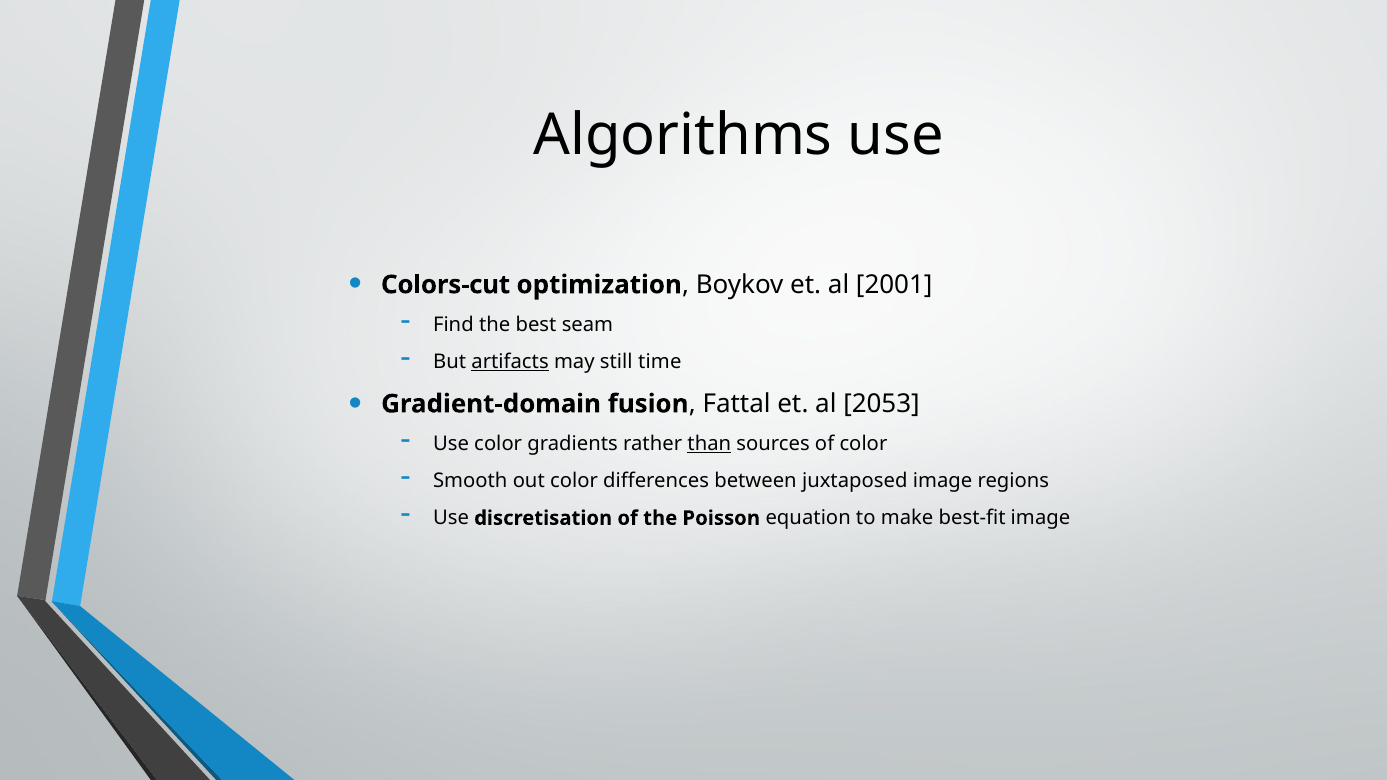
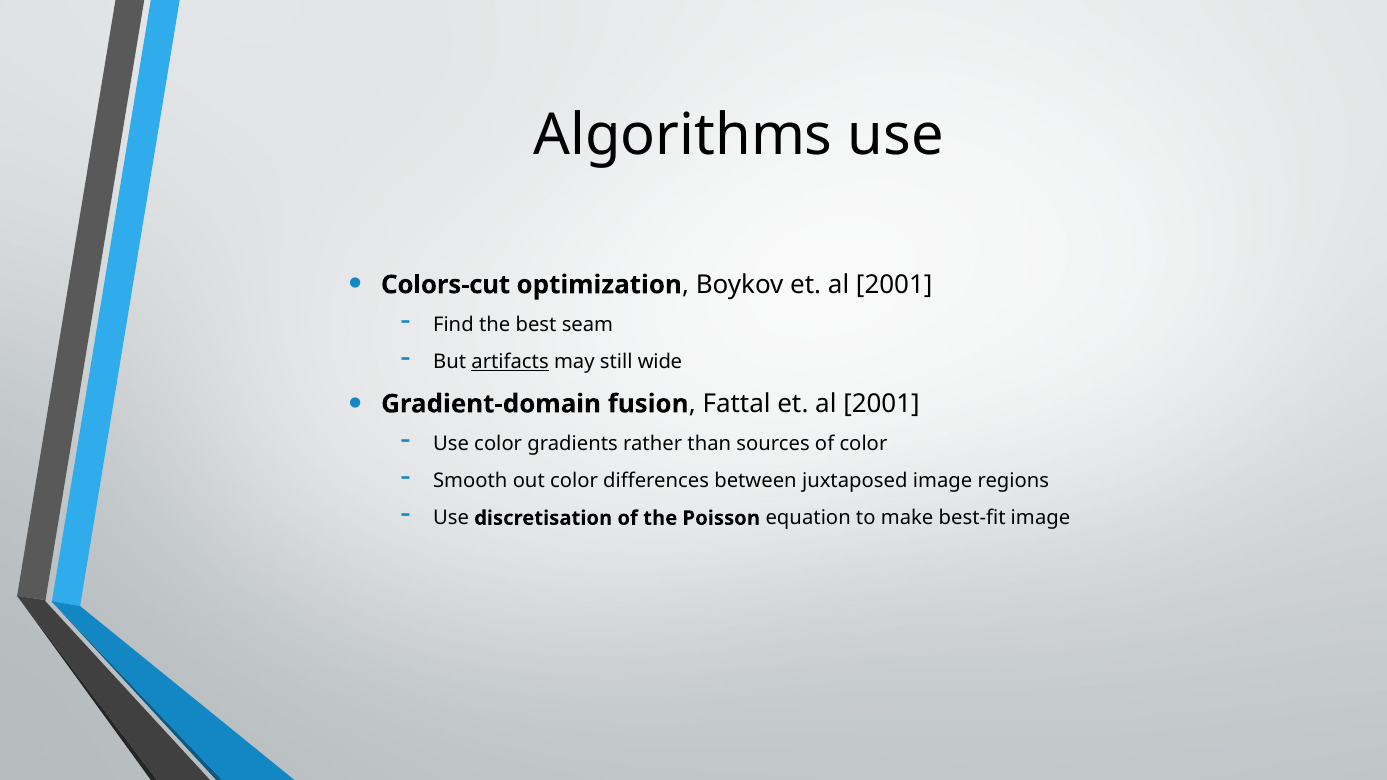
time: time -> wide (660, 362)
Fattal et al 2053: 2053 -> 2001 (881, 404)
than underline: present -> none (709, 444)
